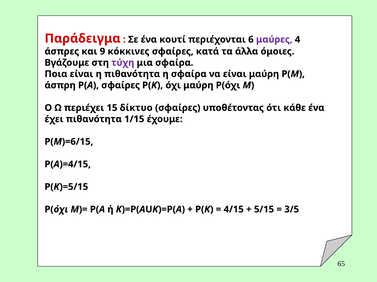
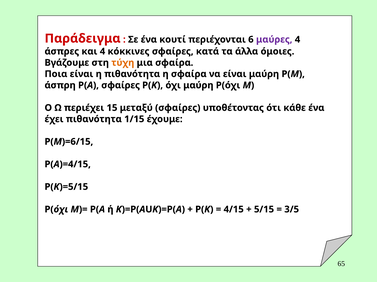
και 9: 9 -> 4 (103, 52)
τύχη colour: purple -> orange (123, 63)
δίκτυο: δίκτυο -> μεταξύ (136, 108)
